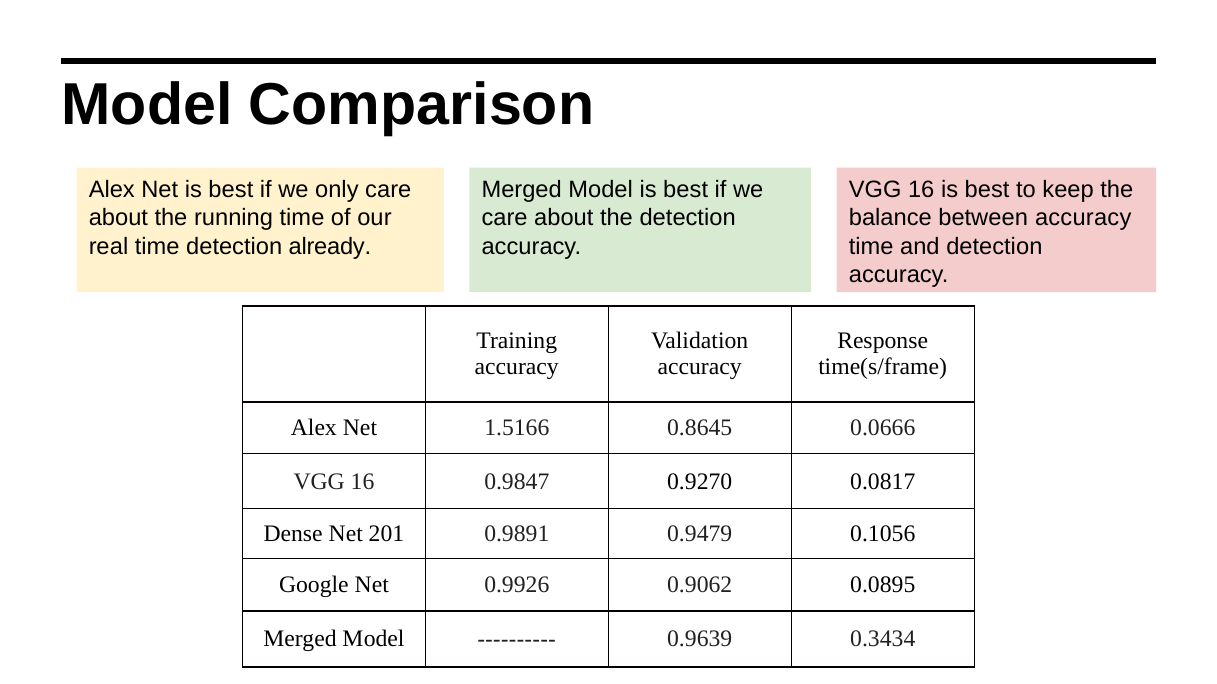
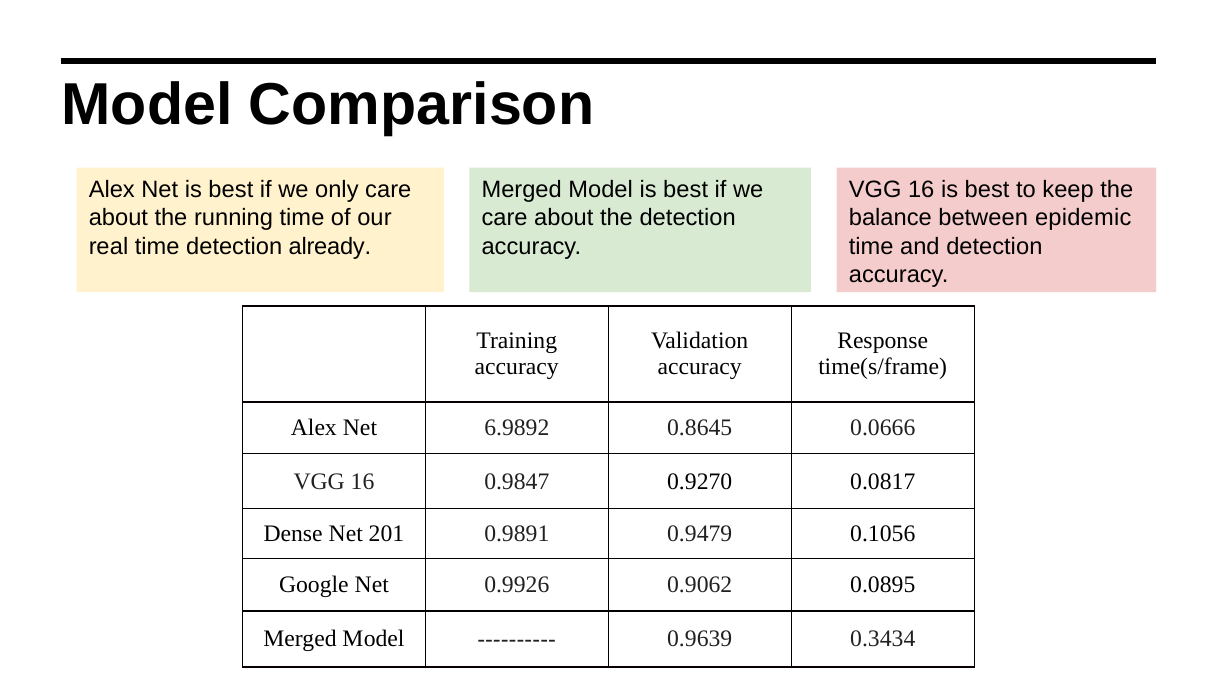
between accuracy: accuracy -> epidemic (1083, 218)
1.5166: 1.5166 -> 6.9892 (517, 428)
